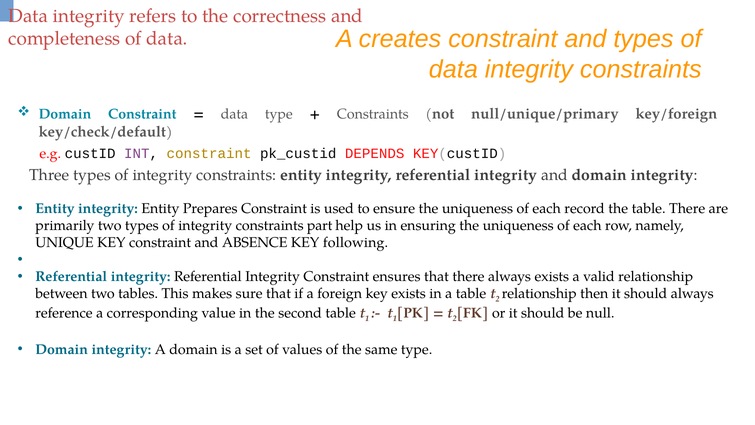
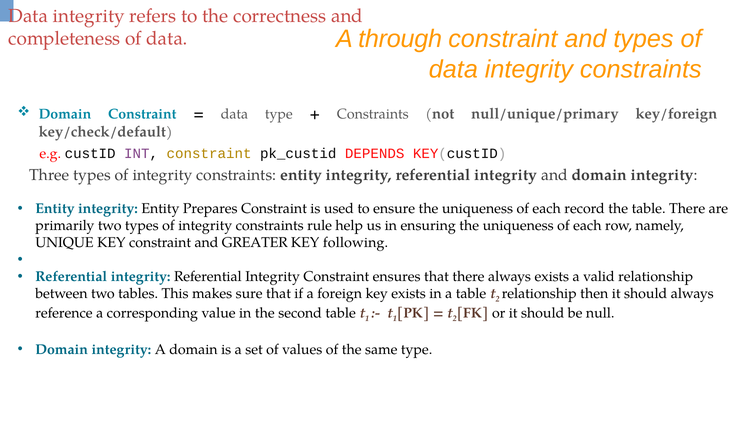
creates: creates -> through (400, 39)
part: part -> rule (320, 226)
ABSENCE: ABSENCE -> GREATER (255, 243)
